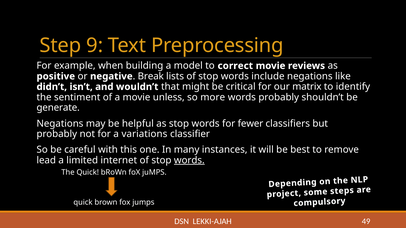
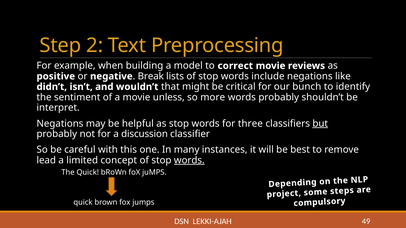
9: 9 -> 2 (95, 45)
matrix: matrix -> bunch (307, 87)
generate: generate -> interpret (58, 108)
fewer: fewer -> three (250, 124)
but underline: none -> present (320, 124)
variations: variations -> discussion (145, 134)
internet: internet -> concept (119, 161)
